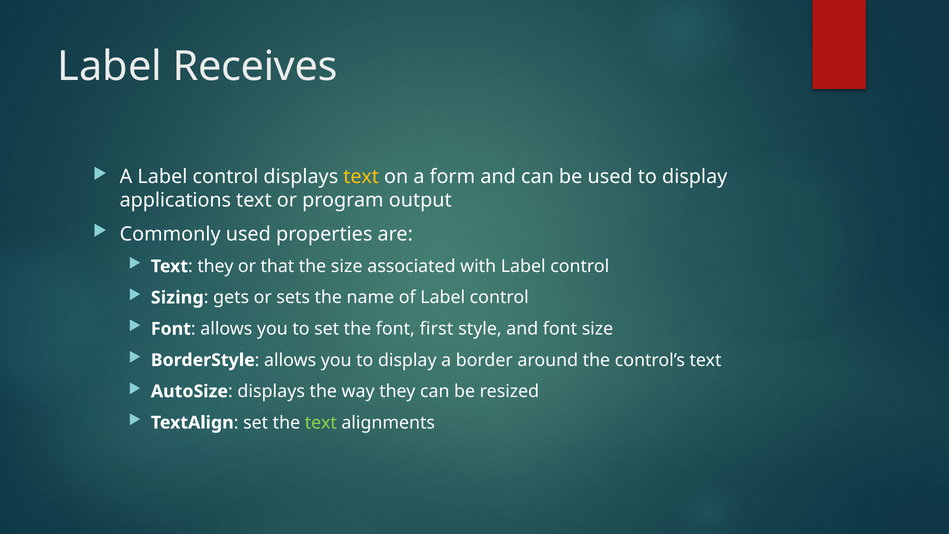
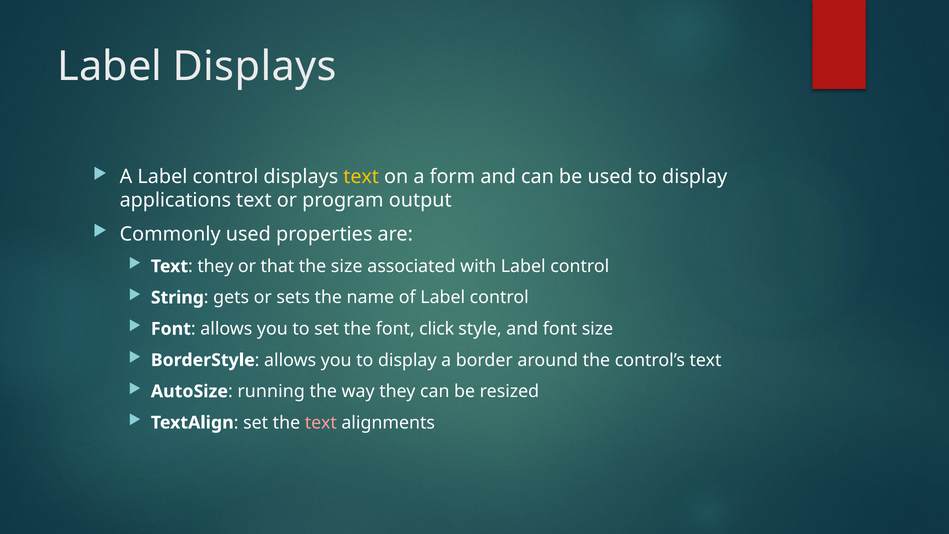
Label Receives: Receives -> Displays (255, 67)
Sizing: Sizing -> String (177, 298)
first: first -> click (437, 329)
displays: displays -> running (271, 391)
text colour: light green -> pink (321, 422)
